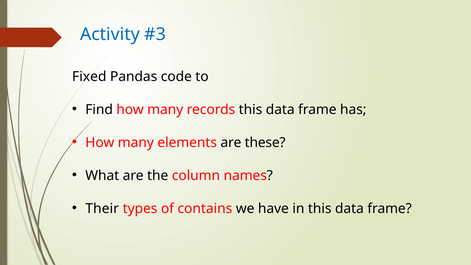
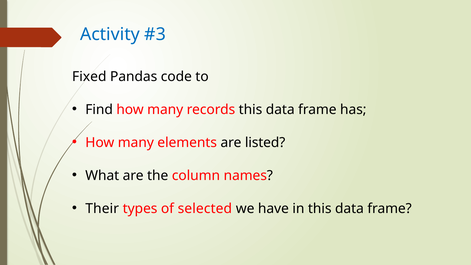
these: these -> listed (265, 143)
contains: contains -> selected (205, 208)
